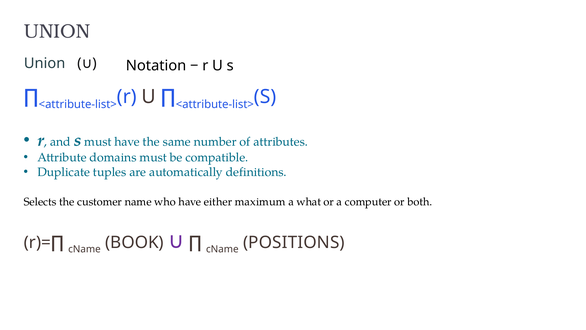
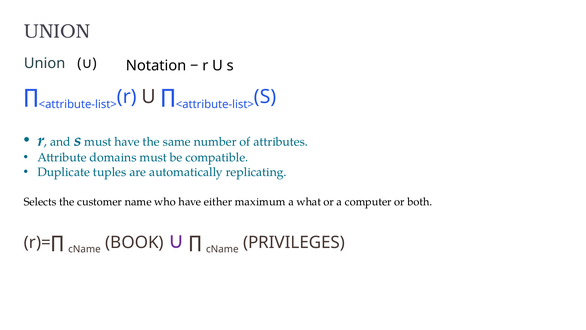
definitions: definitions -> replicating (256, 172)
POSITIONS: POSITIONS -> PRIVILEGES (294, 242)
